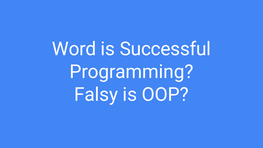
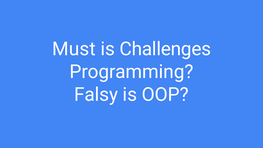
Word: Word -> Must (74, 49)
Successful: Successful -> Challenges (165, 49)
